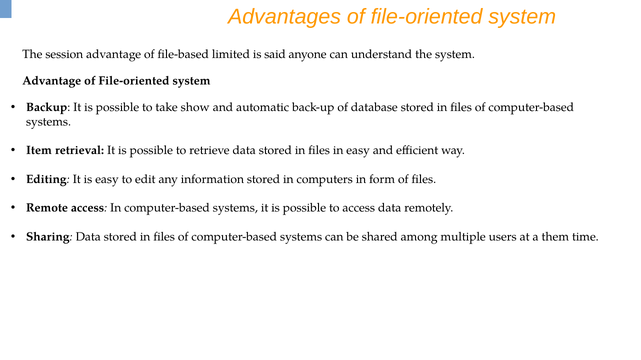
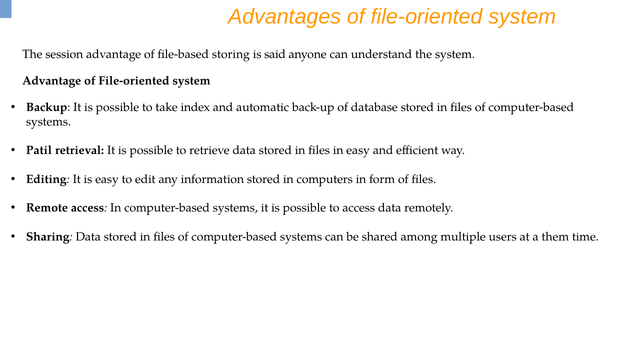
limited: limited -> storing (231, 54)
show: show -> index (195, 107)
Item: Item -> Patil (39, 151)
